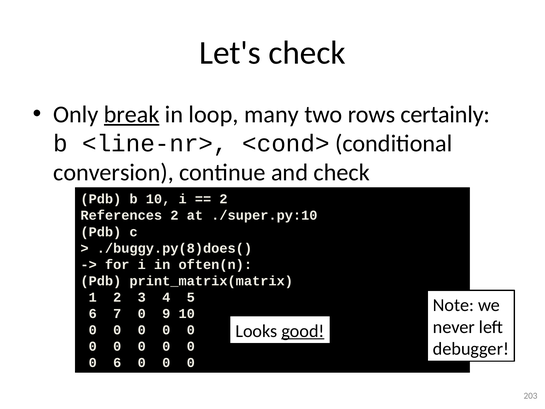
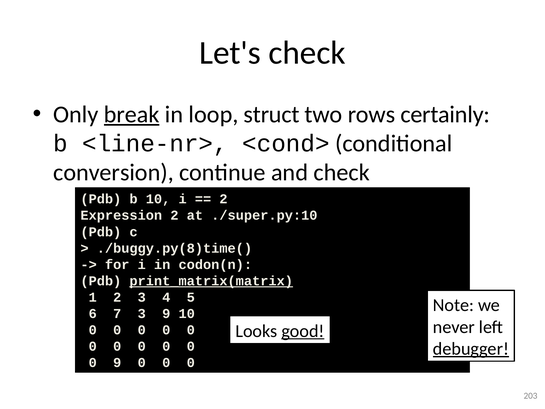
many: many -> struct (272, 114)
References: References -> Expression (121, 215)
./buggy.py(8)does(: ./buggy.py(8)does( -> ./buggy.py(8)time( (174, 248)
often(n: often(n -> codon(n (215, 264)
print_matrix(matrix underline: none -> present (211, 281)
7 0: 0 -> 3 (142, 313)
debugger underline: none -> present (471, 349)
0 6: 6 -> 9 (117, 362)
